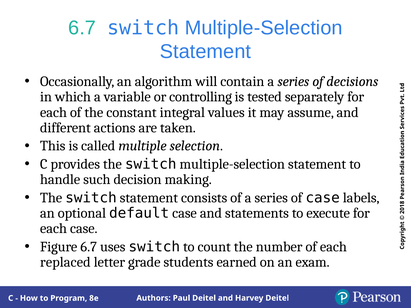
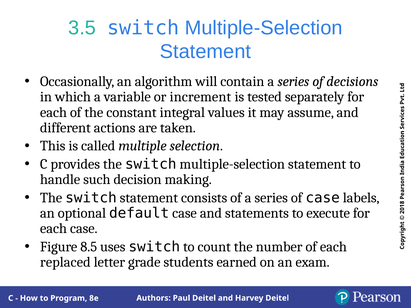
6.7: 6.7 -> 3.5 (82, 28)
controlling: controlling -> increment (200, 97)
Figure 6.7: 6.7 -> 8.5 (89, 247)
